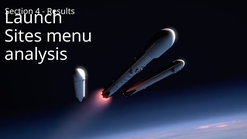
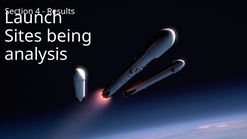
menu: menu -> being (69, 36)
